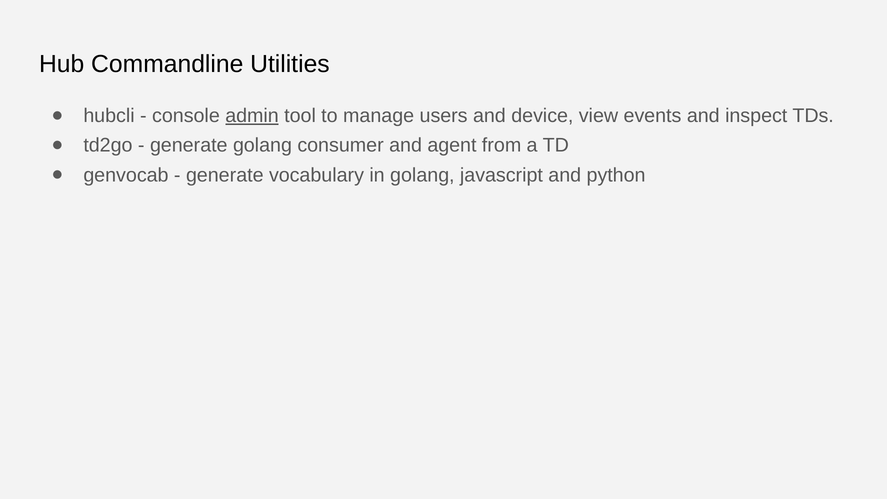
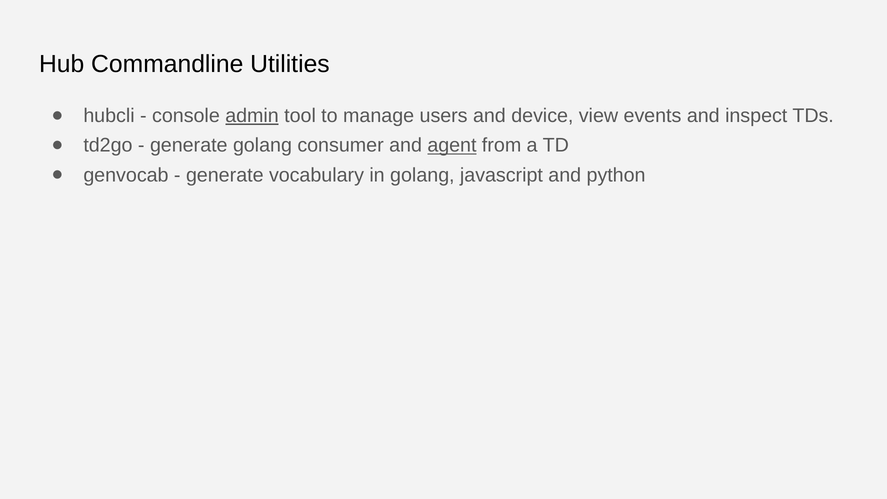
agent underline: none -> present (452, 145)
